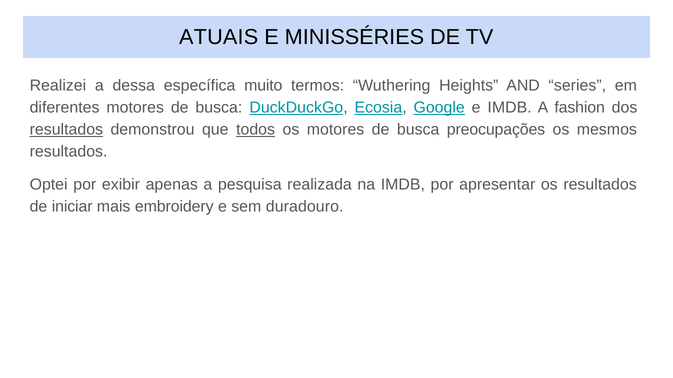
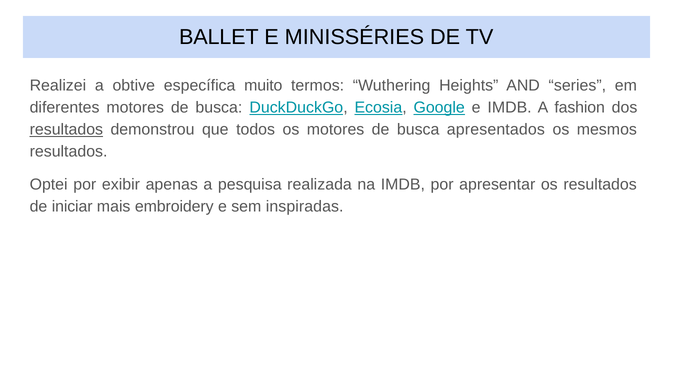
ATUAIS: ATUAIS -> BALLET (219, 37)
dessa: dessa -> obtive (134, 86)
todos underline: present -> none (256, 130)
preocupações: preocupações -> apresentados (496, 130)
duradouro: duradouro -> inspiradas (305, 207)
